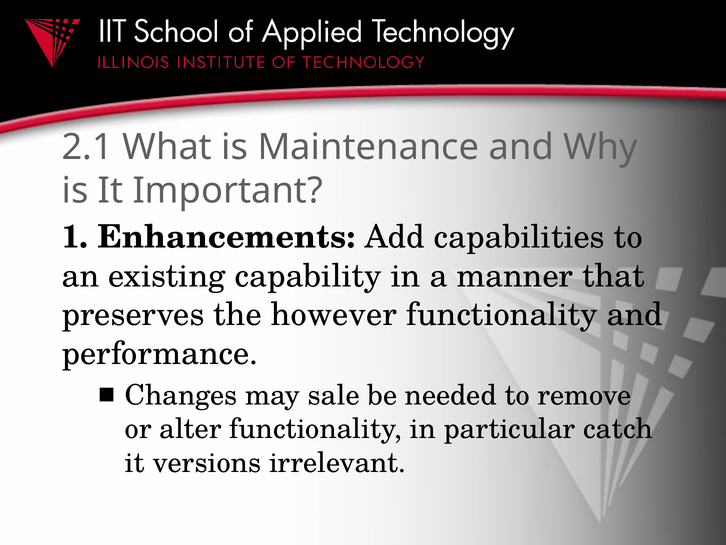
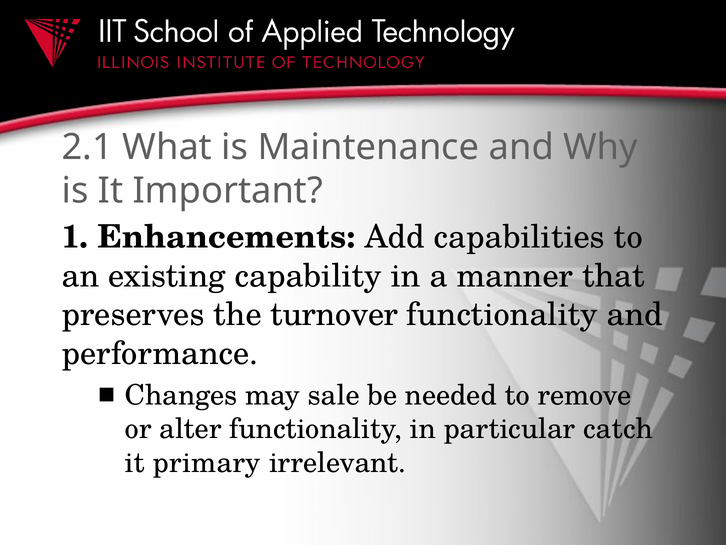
however: however -> turnover (334, 314)
versions: versions -> primary (207, 463)
